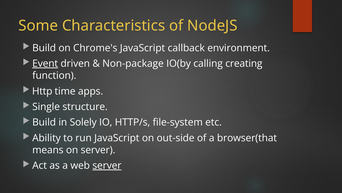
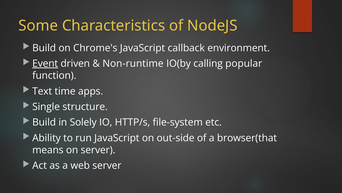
Non-package: Non-package -> Non-runtime (133, 63)
creating: creating -> popular (244, 63)
Http: Http -> Text (42, 91)
server underline: present -> none (107, 165)
